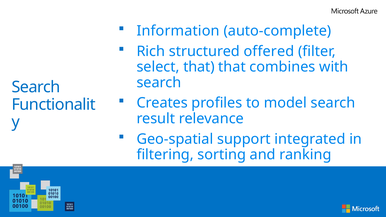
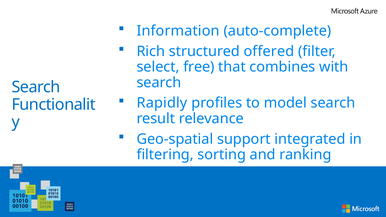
select that: that -> free (199, 67)
Creates: Creates -> Rapidly (162, 103)
